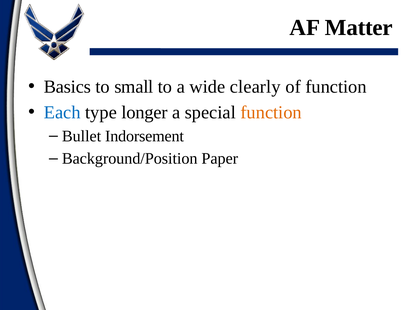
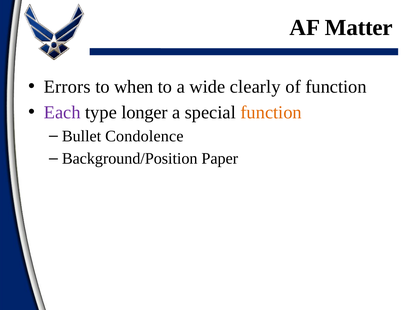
Basics: Basics -> Errors (67, 87)
small: small -> when (134, 87)
Each colour: blue -> purple (62, 113)
Indorsement: Indorsement -> Condolence (144, 136)
